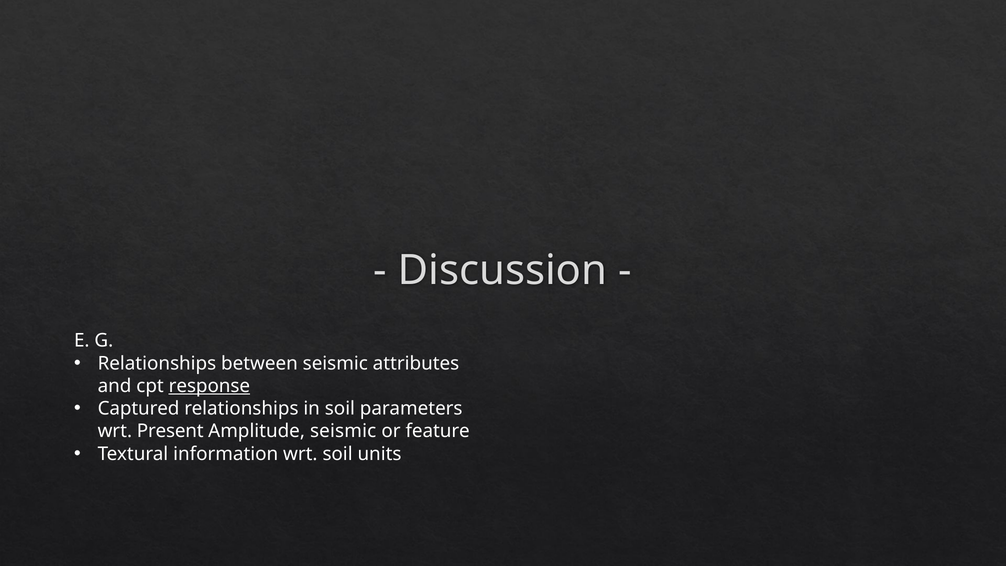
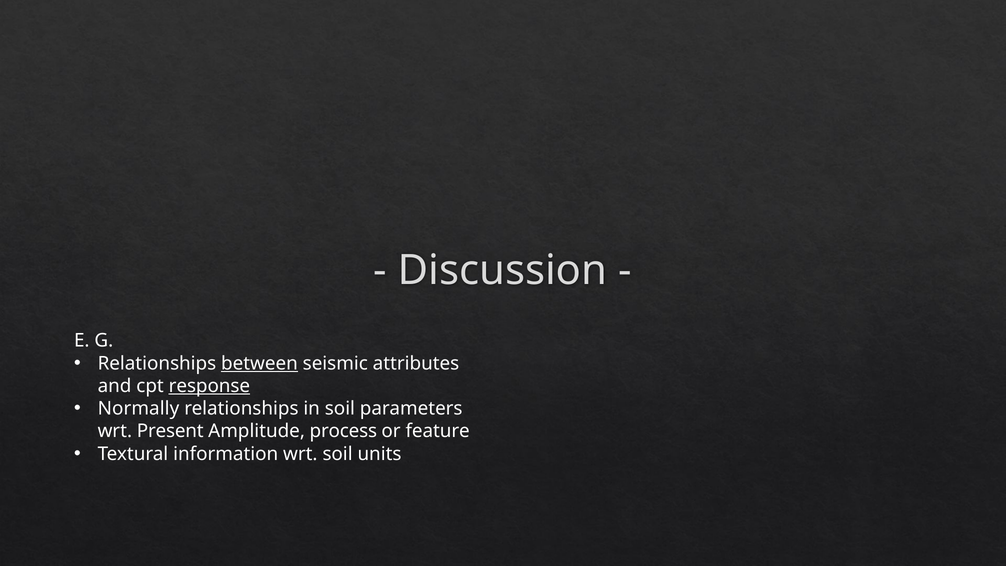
between underline: none -> present (259, 363)
Captured: Captured -> Normally (138, 409)
Amplitude seismic: seismic -> process (343, 431)
